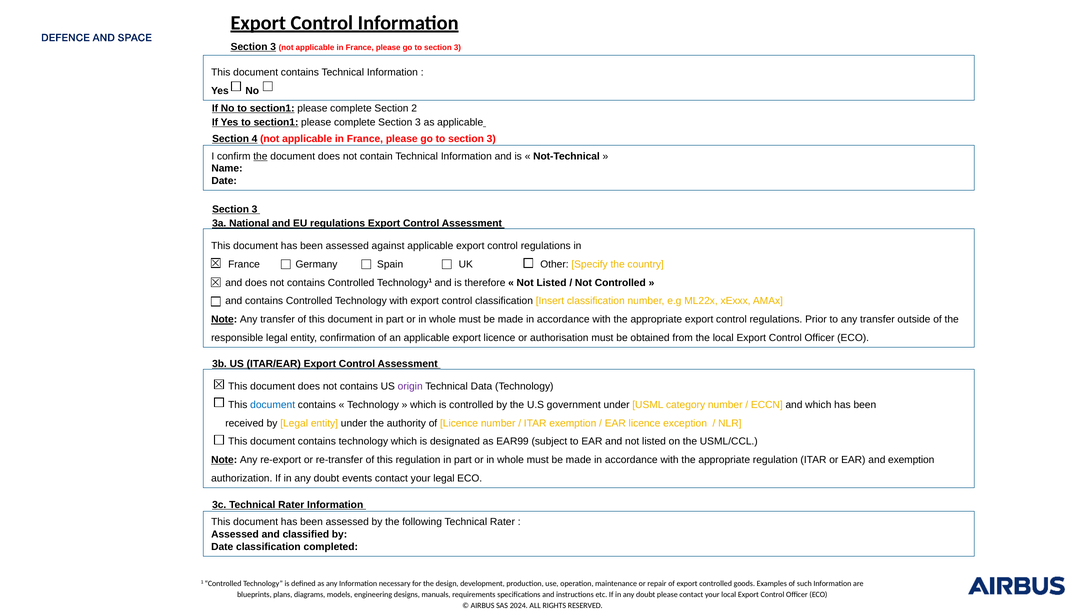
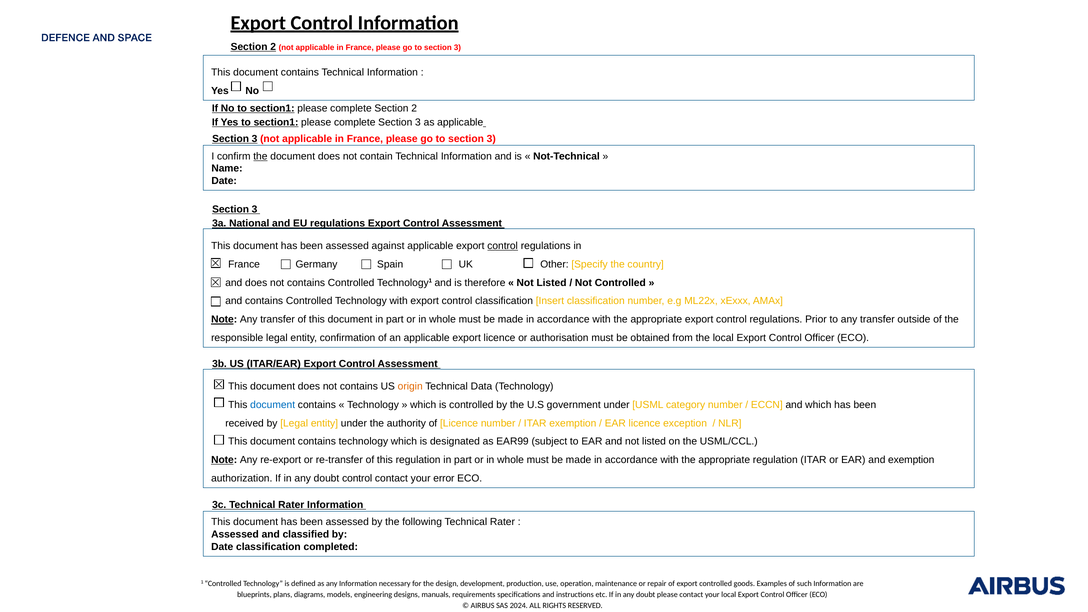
3: 3 -> 2 (273, 47)
4: 4 -> 3 (255, 139)
control underline: none -> present (503, 246)
origin colour: purple -> orange (410, 386)
doubt events: events -> control (357, 478)
your legal: legal -> error (444, 478)
